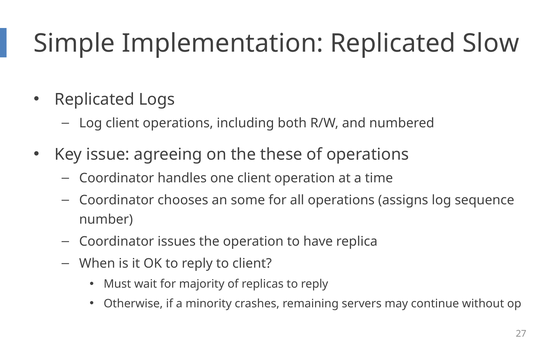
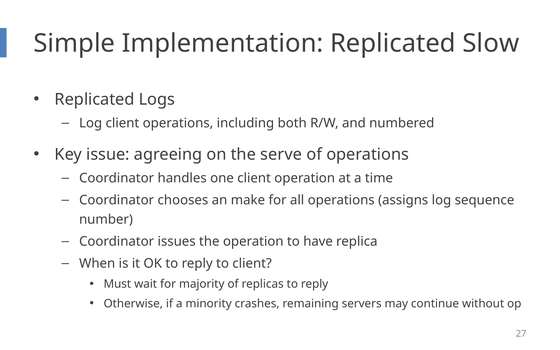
these: these -> serve (281, 154)
some: some -> make (248, 200)
